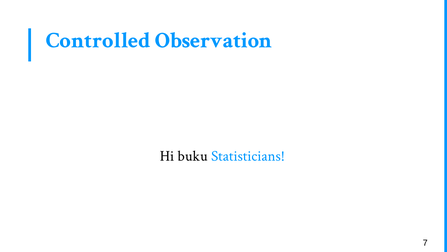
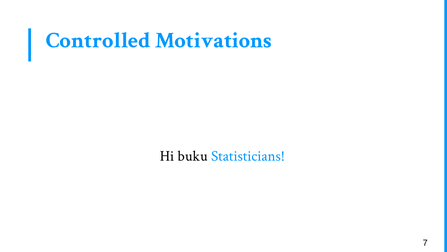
Observation: Observation -> Motivations (213, 40)
